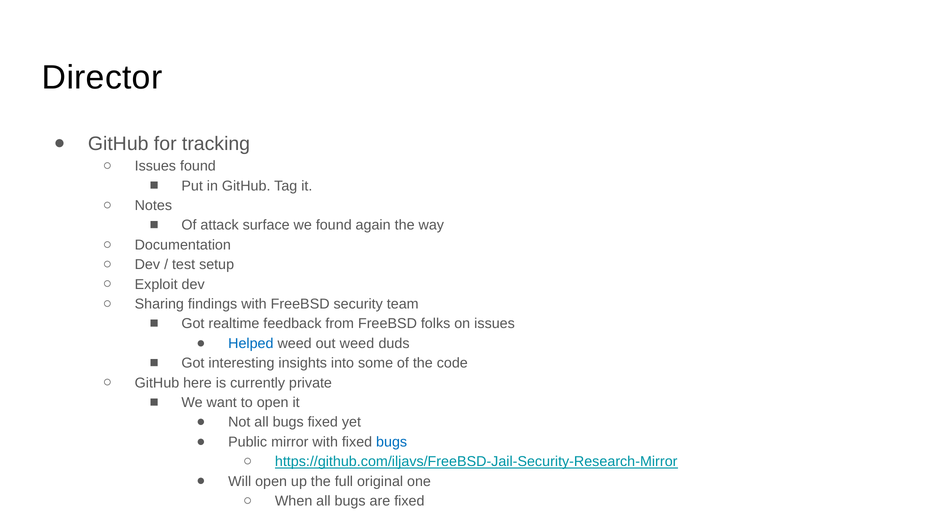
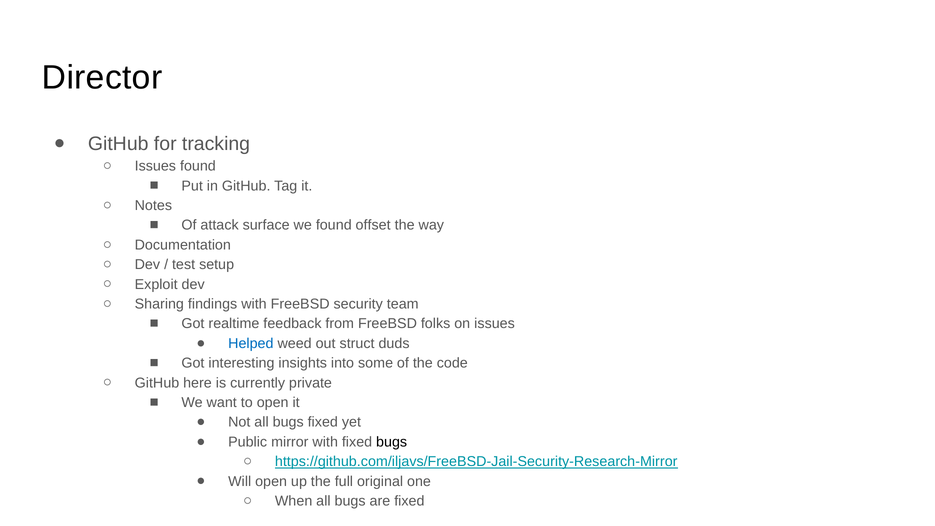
again: again -> offset (373, 225)
out weed: weed -> struct (357, 343)
bugs colour: blue -> black (392, 442)
